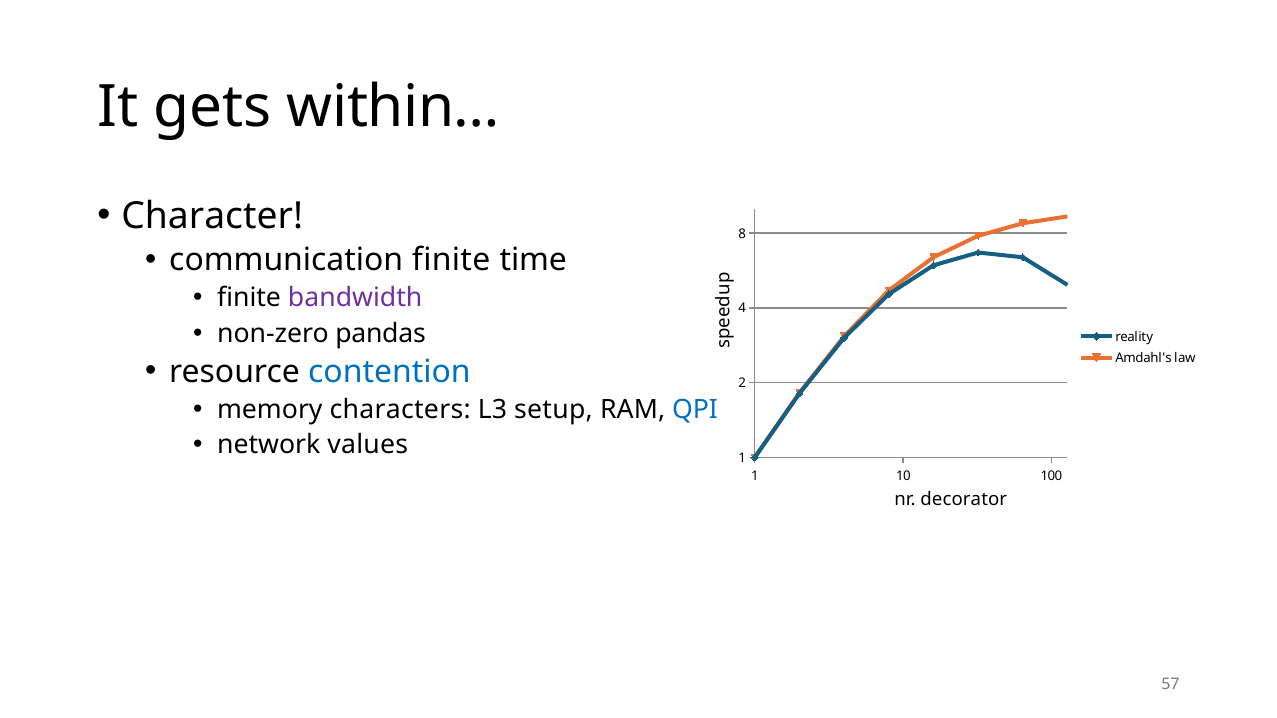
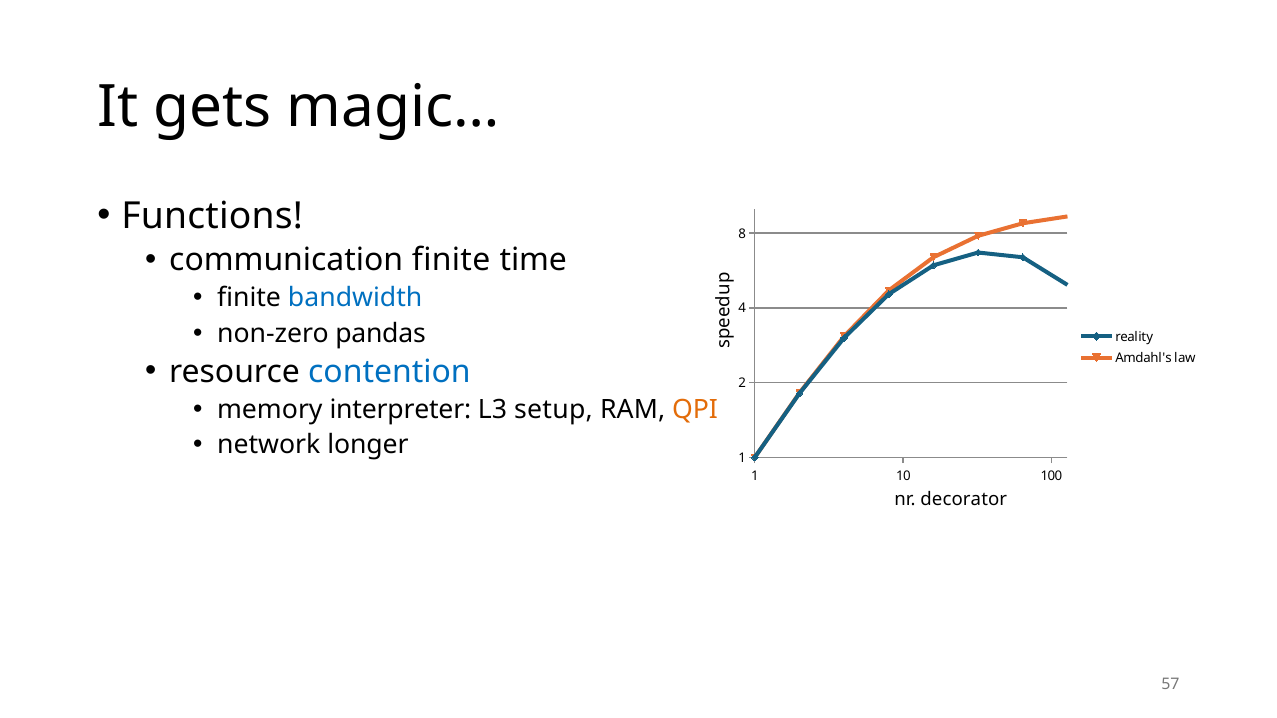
within…: within… -> magic… (393, 107)
Character: Character -> Functions (212, 216)
bandwidth colour: purple -> blue (355, 298)
characters: characters -> interpreter (400, 410)
QPI colour: blue -> orange (695, 410)
values: values -> longer (368, 445)
